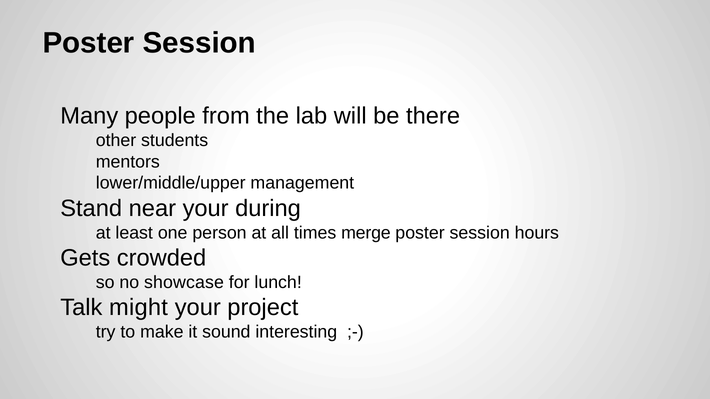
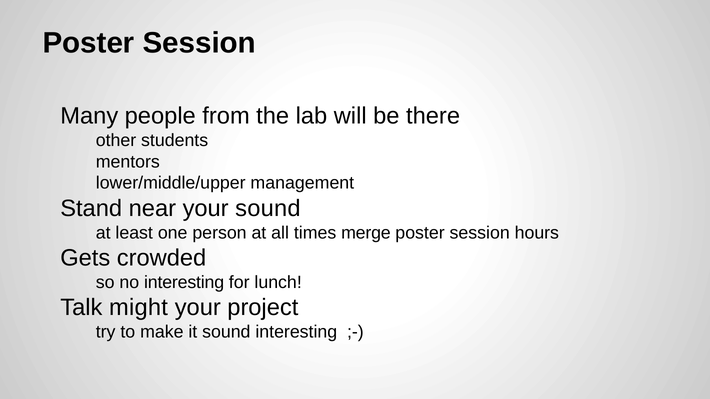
your during: during -> sound (268, 208)
no showcase: showcase -> interesting (184, 283)
